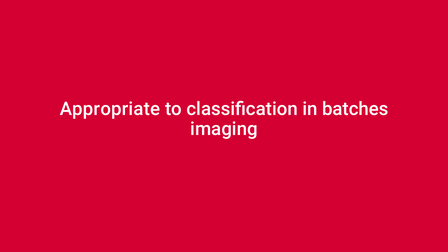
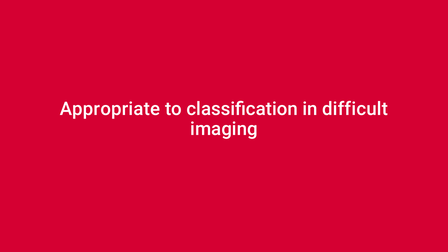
batches: batches -> difficult (355, 109)
